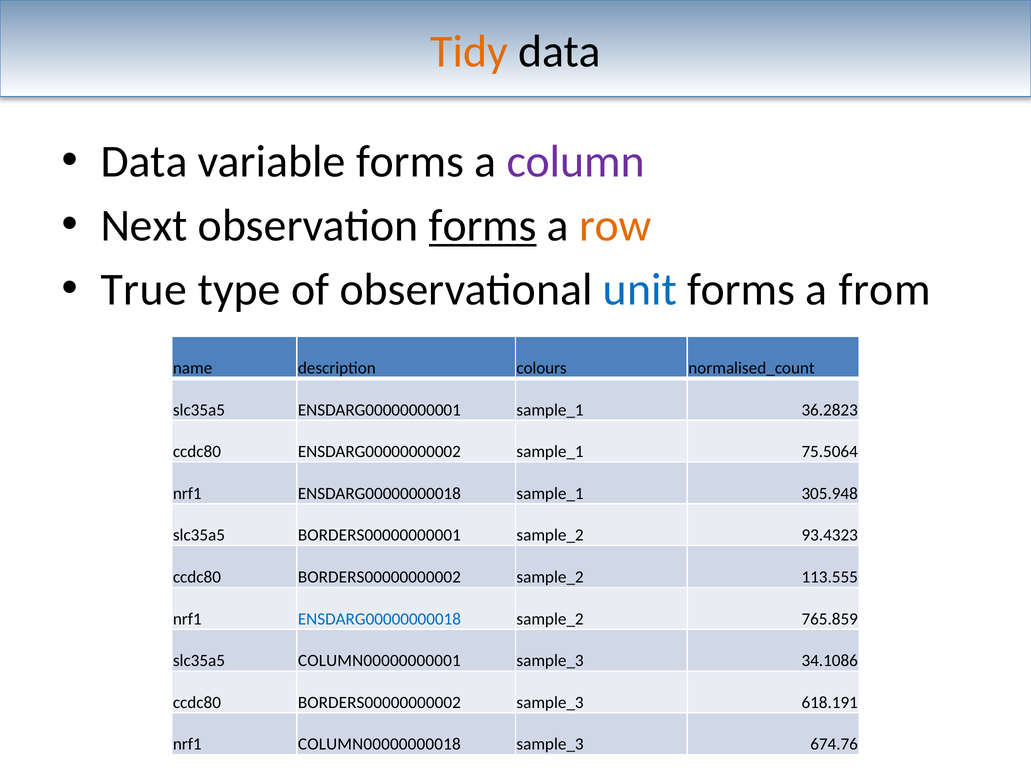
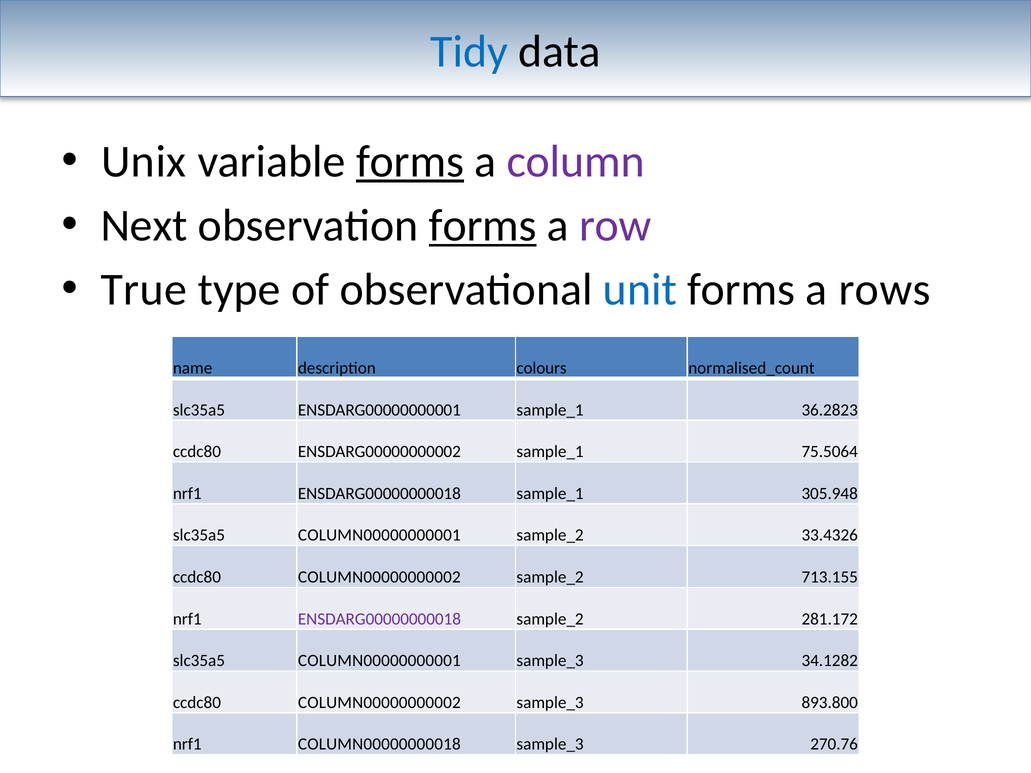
Tidy colour: orange -> blue (469, 52)
Data: Data -> Unix (144, 161)
forms underline: none -> present (410, 161)
row colour: orange -> purple (615, 226)
from: from -> rows (885, 290)
BORDERS00000000001: BORDERS00000000001 -> COLUMN00000000001 (379, 535)
93.4323: 93.4323 -> 33.4326 (830, 535)
BORDERS00000000002: BORDERS00000000002 -> COLUMN00000000002 (379, 577)
113.555: 113.555 -> 713.155 (830, 577)
ENSDARG00000000018 colour: blue -> purple (379, 619)
765.859: 765.859 -> 281.172 (830, 619)
34.1086: 34.1086 -> 34.1282 (830, 661)
BORDERS00000000002: BORDERS00000000002 -> COLUMN00000000002 (379, 703)
618.191: 618.191 -> 893.800 (830, 703)
674.76: 674.76 -> 270.76 (834, 745)
